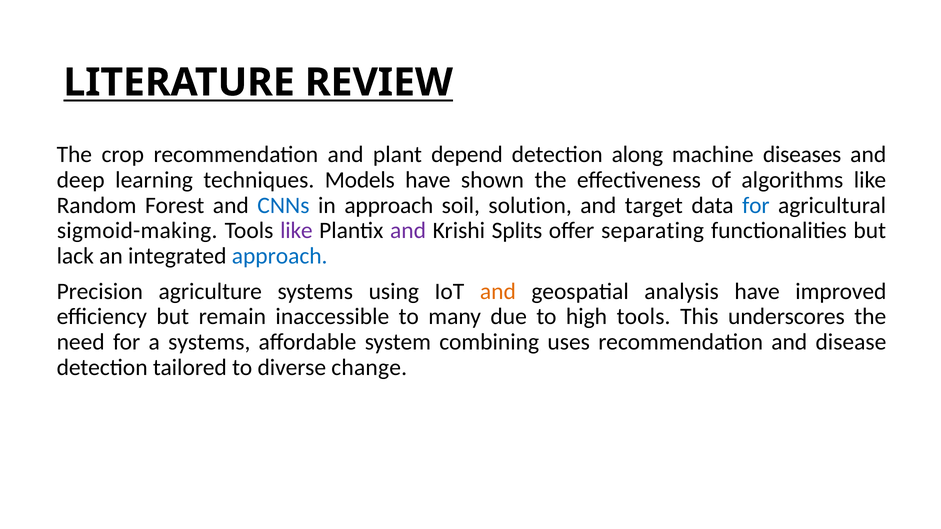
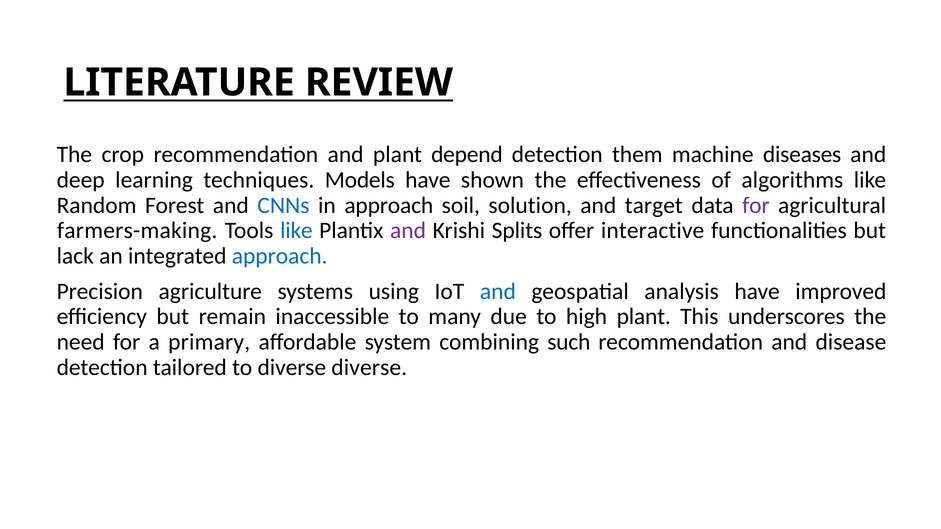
along: along -> them (637, 155)
for colour: blue -> purple (756, 205)
sigmoid-making: sigmoid-making -> farmers-making (137, 231)
like colour: purple -> blue (296, 231)
separating: separating -> interactive (653, 231)
and colour: orange -> blue (498, 291)
high tools: tools -> plant (644, 317)
a systems: systems -> primary (209, 342)
uses: uses -> such (569, 342)
diverse change: change -> diverse (369, 368)
